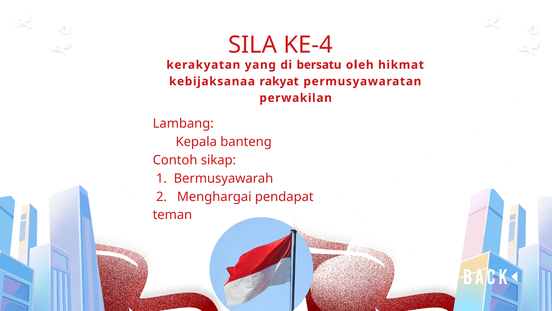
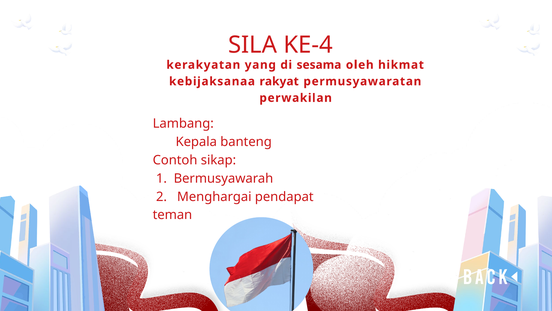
bersatu: bersatu -> sesama (319, 65)
